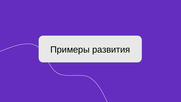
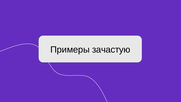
развития: развития -> зачастую (111, 50)
